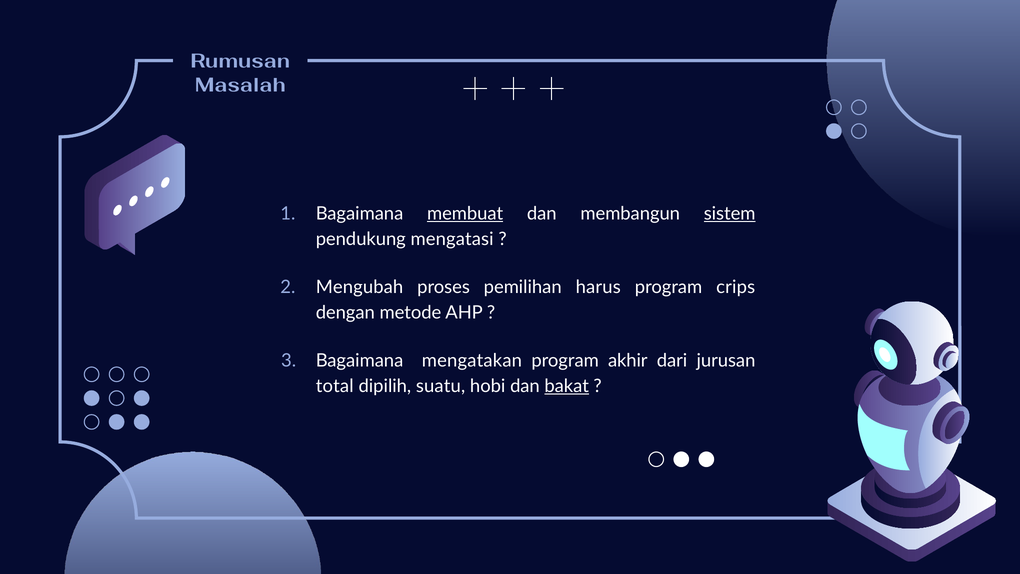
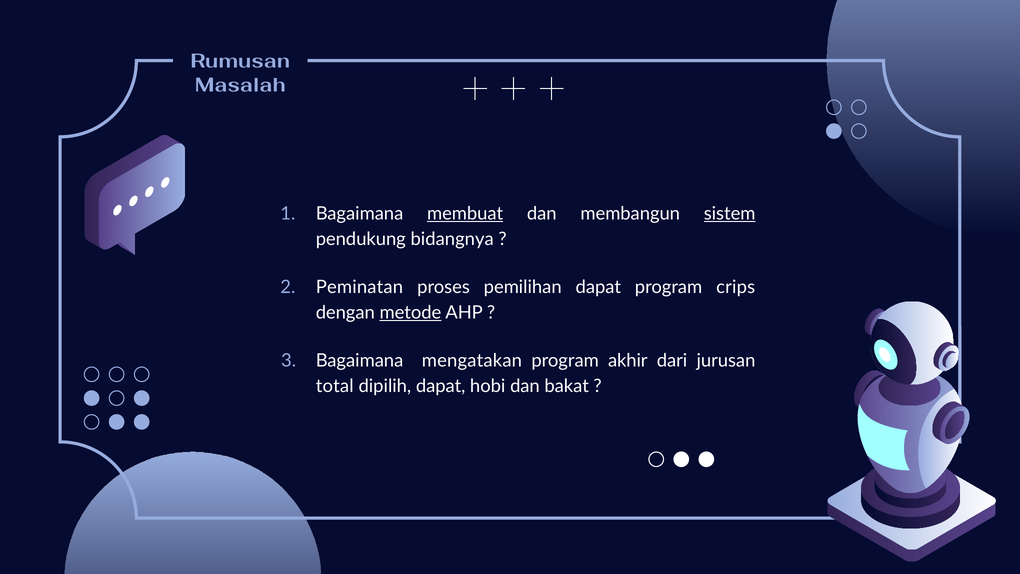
mengatasi: mengatasi -> bidangnya (452, 239)
Mengubah: Mengubah -> Peminatan (359, 287)
pemilihan harus: harus -> dapat (598, 287)
metode underline: none -> present (410, 312)
dipilih suatu: suatu -> dapat (441, 386)
bakat underline: present -> none (567, 386)
